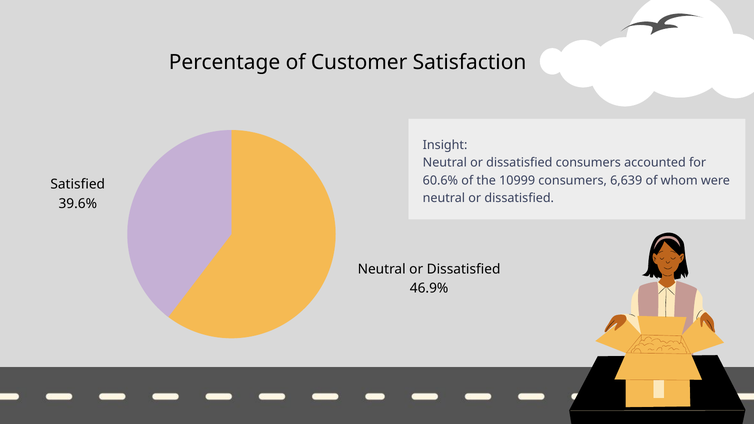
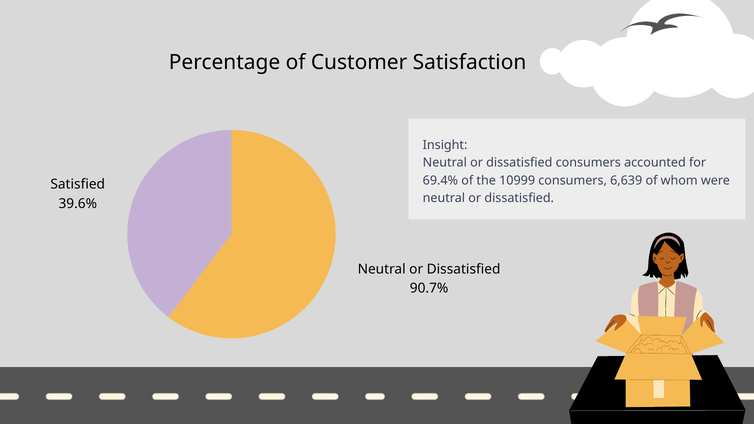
60.6%: 60.6% -> 69.4% (440, 180)
46.9%: 46.9% -> 90.7% (429, 289)
